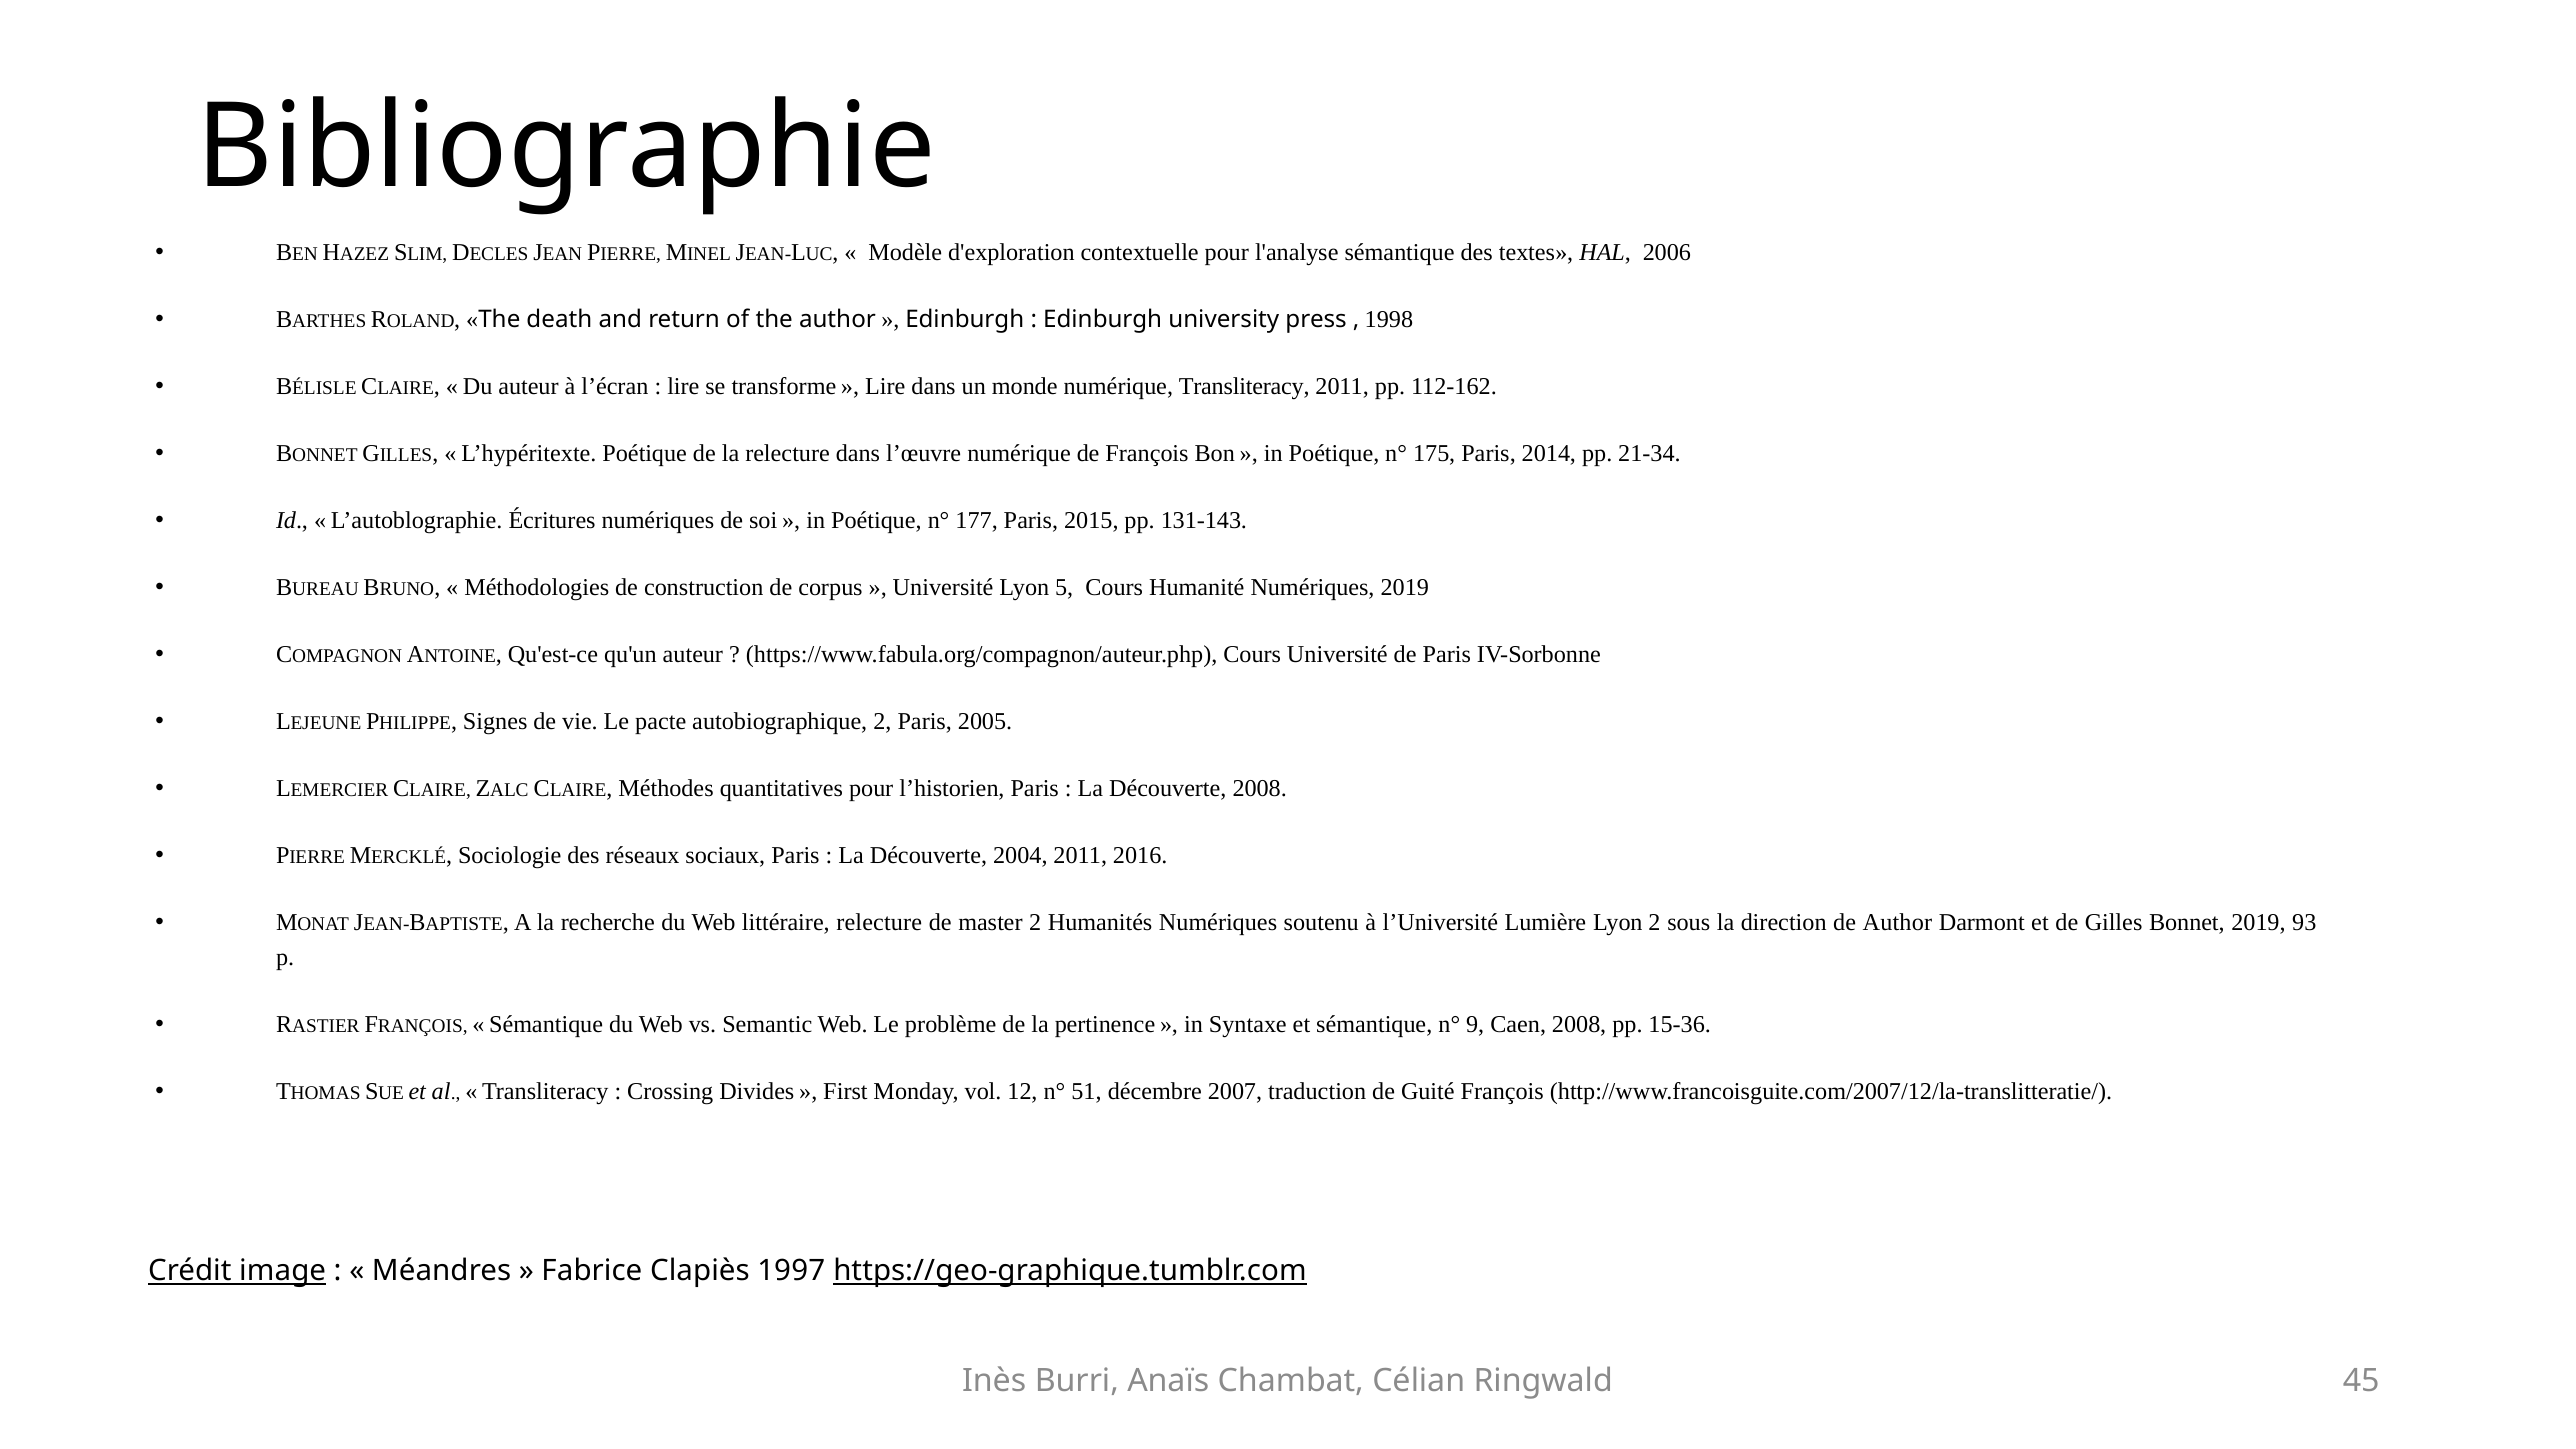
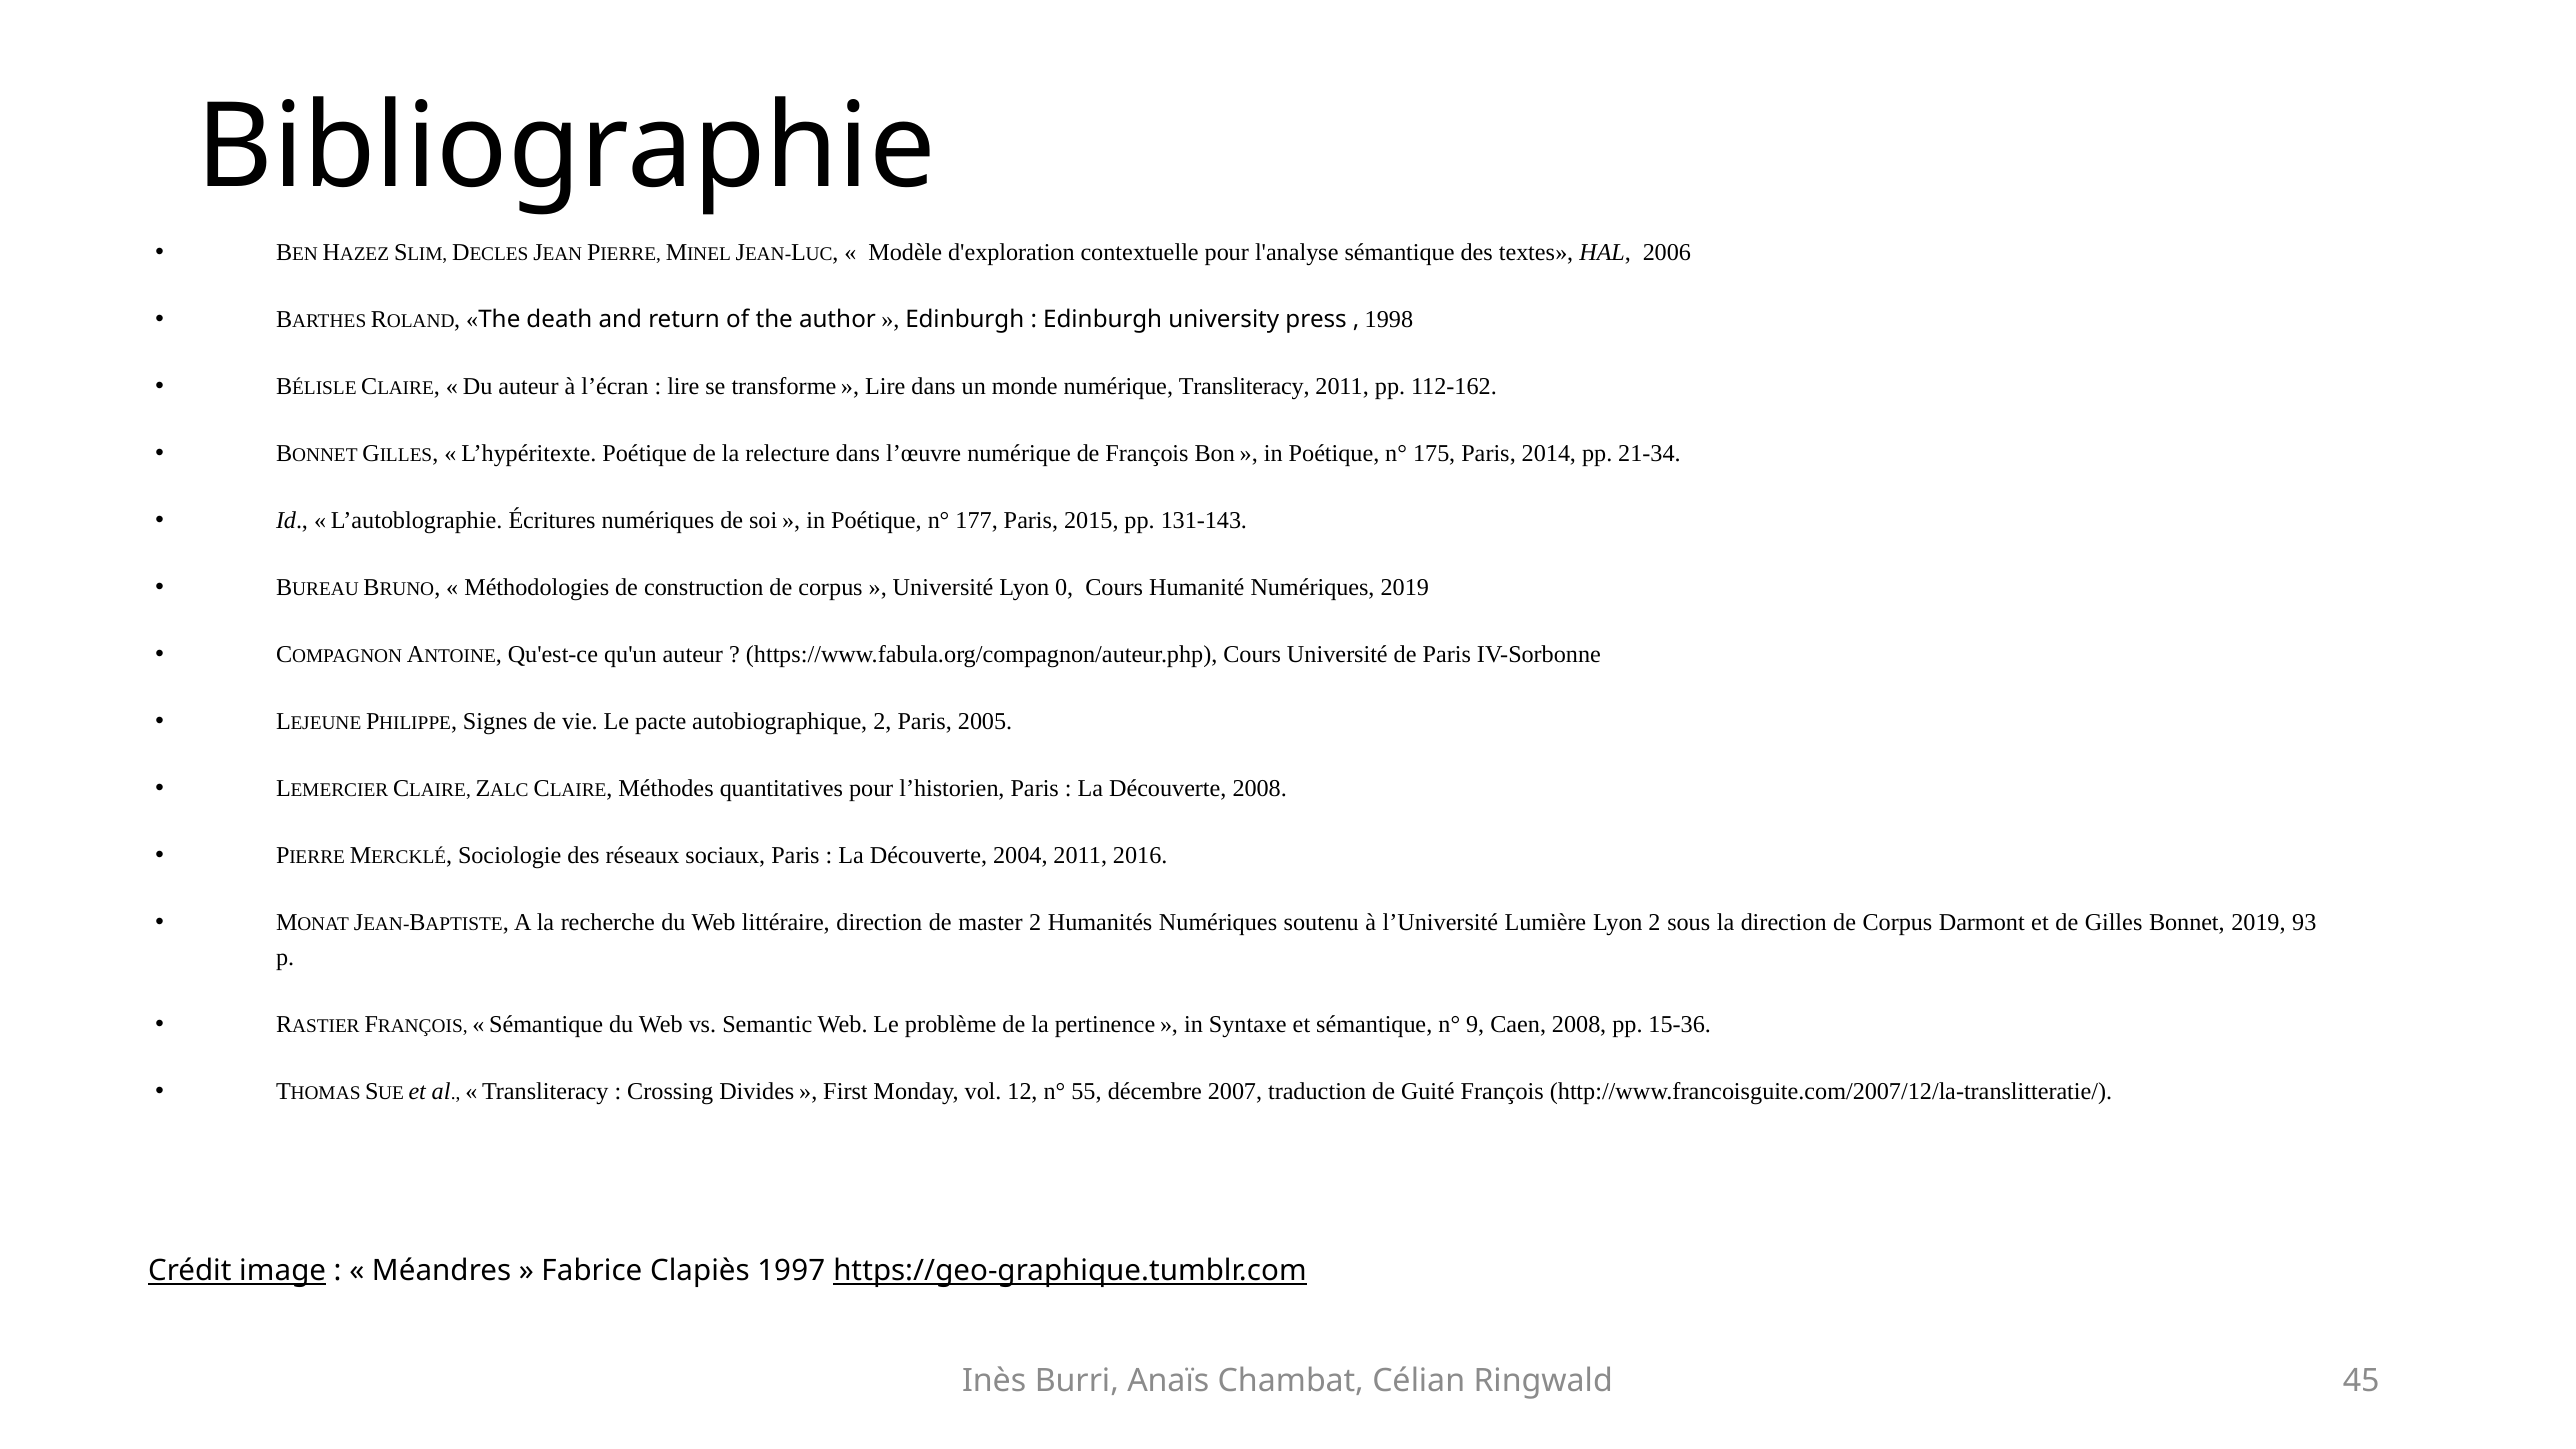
5: 5 -> 0 (1064, 588)
littéraire relecture: relecture -> direction (879, 923)
direction de Author: Author -> Corpus (1897, 923)
51: 51 -> 55 (1086, 1092)
